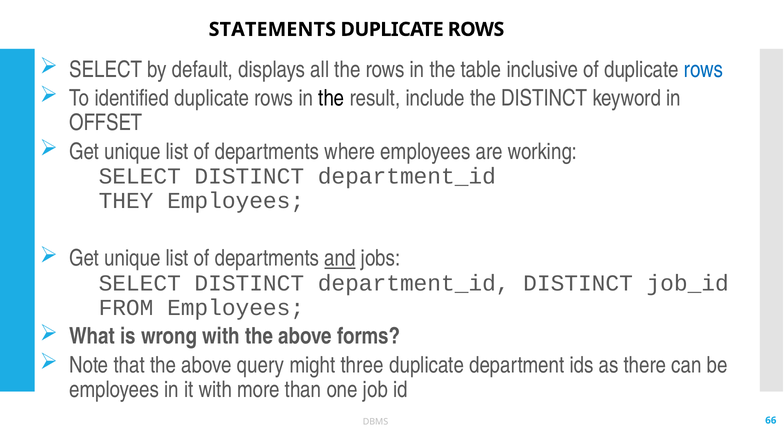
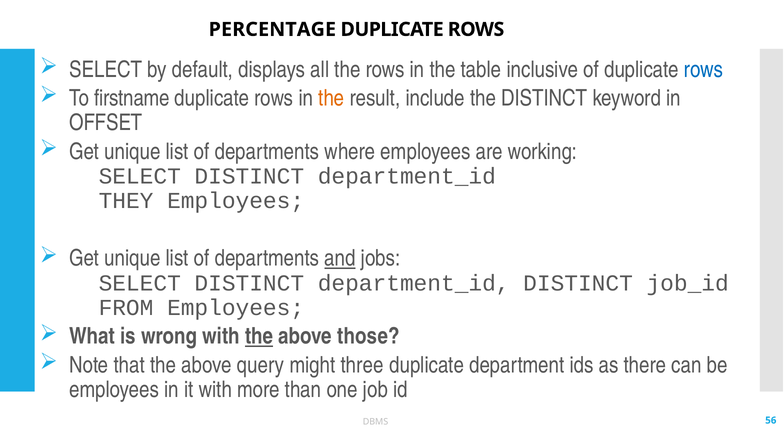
STATEMENTS: STATEMENTS -> PERCENTAGE (272, 29)
identified: identified -> firstname (132, 98)
the colour: black -> orange (331, 98)
the underline: none -> present (259, 336)
forms: forms -> those (368, 336)
66: 66 -> 56 (771, 420)
